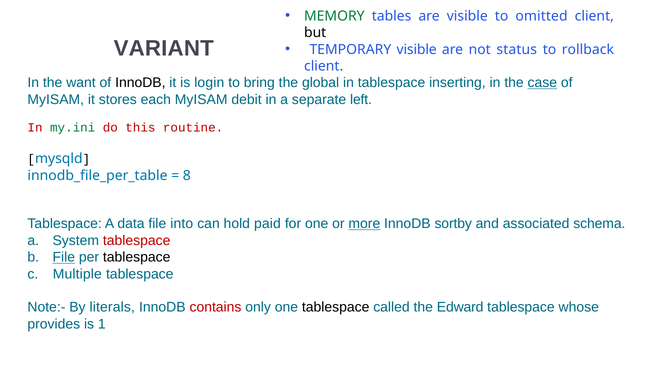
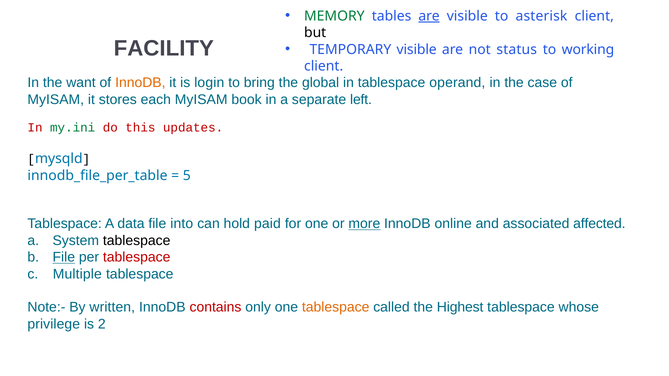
are underline: none -> present (429, 16)
omitted: omitted -> asterisk (541, 16)
VARIANT: VARIANT -> FACILITY (164, 48)
rollback: rollback -> working (588, 49)
InnoDB colour: black -> orange (140, 83)
inserting: inserting -> operand (457, 83)
case underline: present -> none (542, 83)
debit: debit -> book (247, 100)
routine: routine -> updates (193, 128)
8: 8 -> 5 (187, 176)
sortby: sortby -> online (453, 224)
schema: schema -> affected (599, 224)
tablespace colour: red -> black (137, 241)
tablespace colour: black -> red (137, 257)
literals: literals -> written (112, 308)
tablespace colour: black -> orange (336, 308)
Edward: Edward -> Highest (460, 308)
provides: provides -> privilege (54, 324)
1: 1 -> 2 (102, 324)
